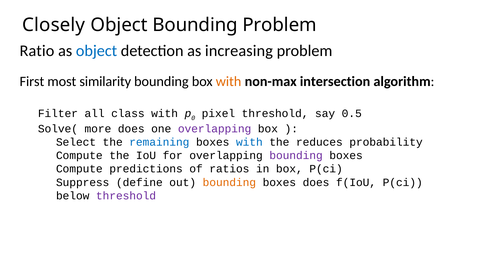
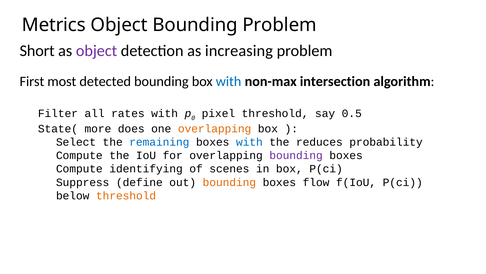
Closely: Closely -> Metrics (54, 25)
Ratio: Ratio -> Short (37, 51)
object colour: blue -> purple (97, 51)
similarity: similarity -> detected (105, 81)
with colour: orange -> blue (229, 81)
class: class -> rates (128, 113)
Solve(: Solve( -> State( (58, 129)
overlapping colour: purple -> orange (215, 129)
predictions: predictions -> identifying (146, 169)
ratios: ratios -> scenes (229, 169)
boxes does: does -> flow (316, 182)
threshold colour: purple -> orange (126, 195)
